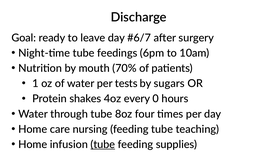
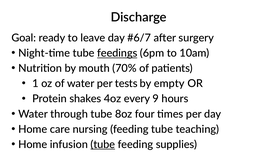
feedings underline: none -> present (117, 53)
sugars: sugars -> empty (169, 83)
0: 0 -> 9 (156, 98)
